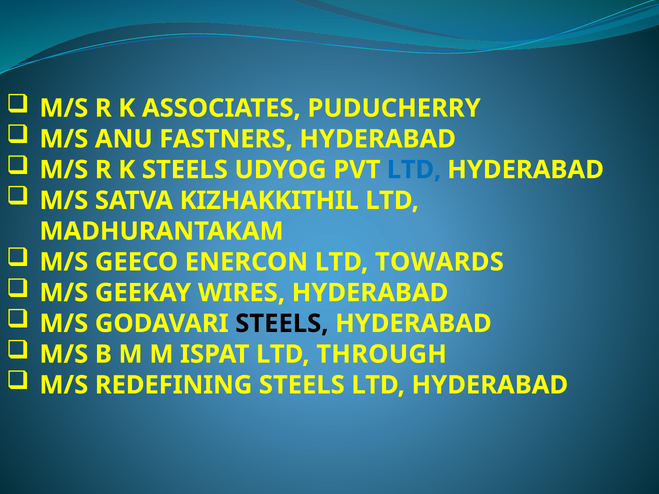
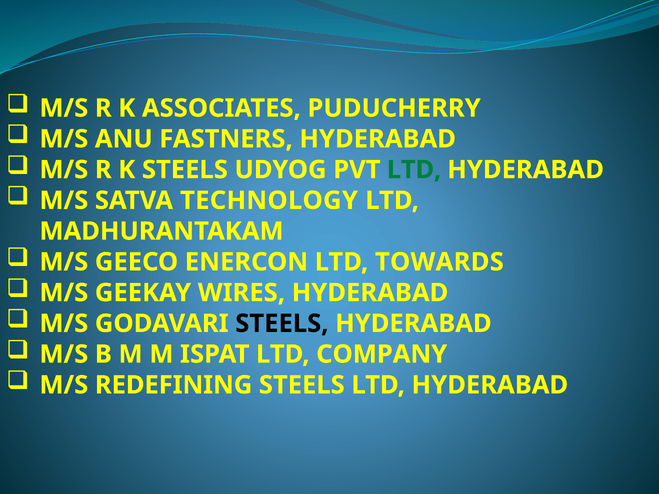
LTD colour: blue -> green (414, 170)
KIZHAKKITHIL: KIZHAKKITHIL -> TECHNOLOGY (269, 201)
THROUGH: THROUGH -> COMPANY (382, 354)
